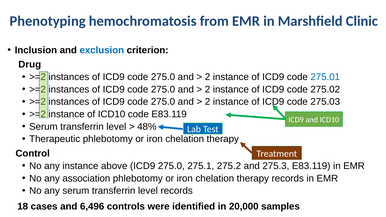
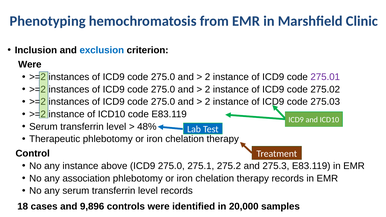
Drug: Drug -> Were (30, 65)
275.01 colour: blue -> purple (325, 77)
6,496: 6,496 -> 9,896 (92, 207)
